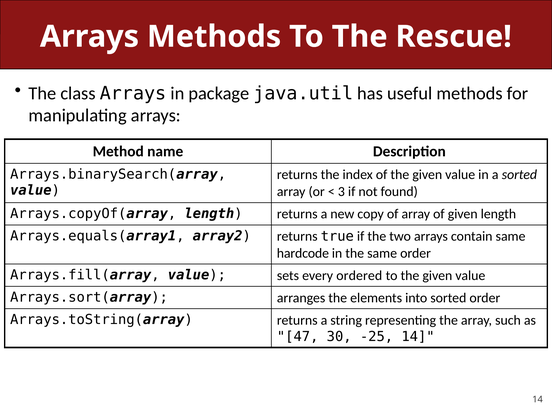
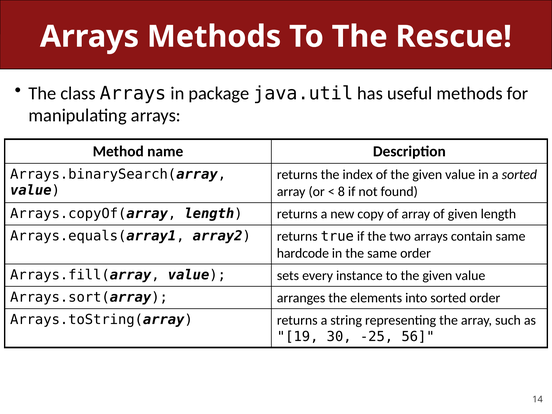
3: 3 -> 8 (341, 192)
ordered: ordered -> instance (359, 275)
47: 47 -> 19 (298, 337)
-25 14: 14 -> 56 (418, 337)
